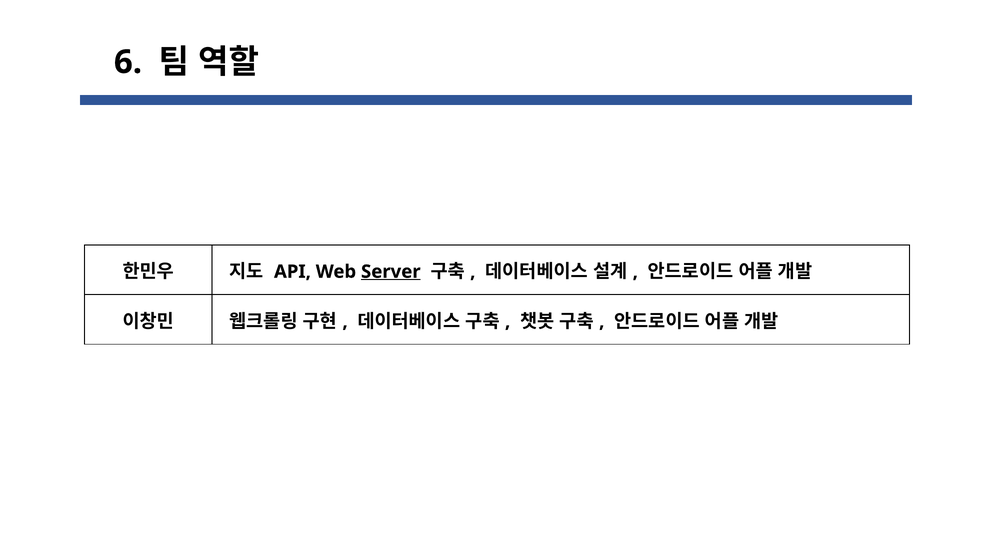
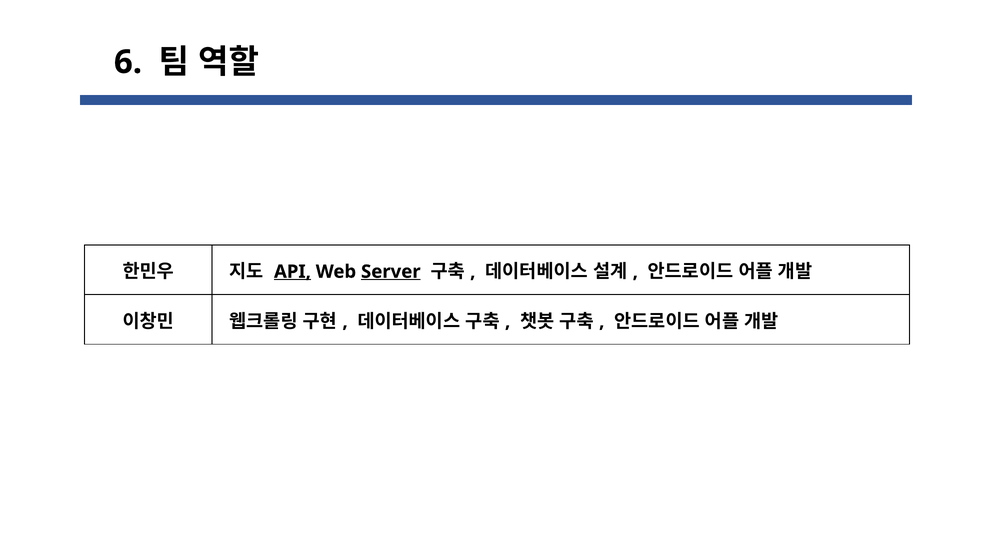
API underline: none -> present (292, 272)
